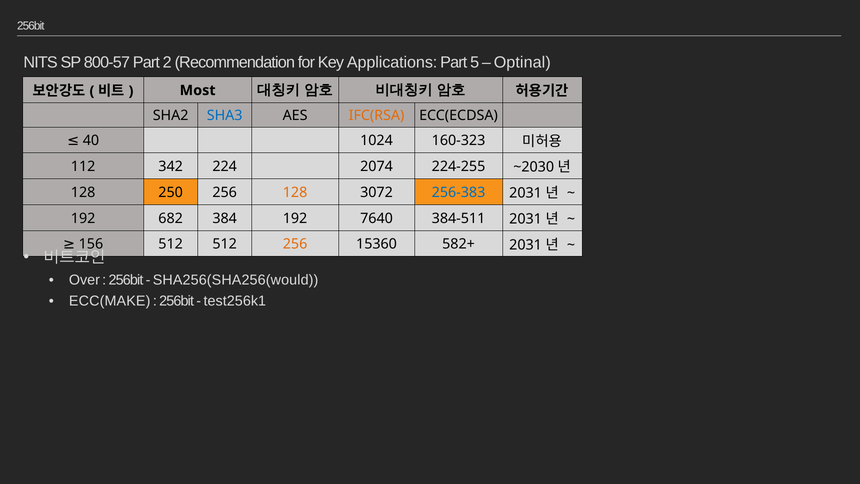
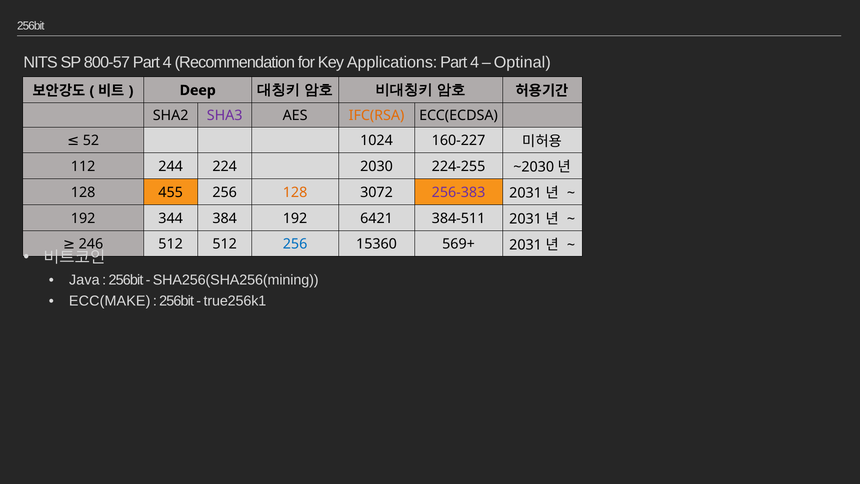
800-57 Part 2: 2 -> 4 (167, 63)
5: 5 -> 4 (475, 63)
Most: Most -> Deep (198, 90)
SHA3 colour: blue -> purple (225, 116)
40: 40 -> 52 (91, 141)
160-323: 160-323 -> 160-227 (459, 141)
342: 342 -> 244 (171, 166)
2074: 2074 -> 2030 (377, 166)
250: 250 -> 455 (171, 192)
256-383 colour: blue -> purple (459, 192)
682: 682 -> 344 (171, 218)
7640: 7640 -> 6421 (377, 218)
156: 156 -> 246 (91, 244)
256 colour: orange -> blue (295, 244)
582+: 582+ -> 569+ (459, 244)
Over: Over -> Java (84, 280)
SHA256(SHA256(would: SHA256(SHA256(would -> SHA256(SHA256(mining (236, 280)
test256k1: test256k1 -> true256k1 (235, 301)
